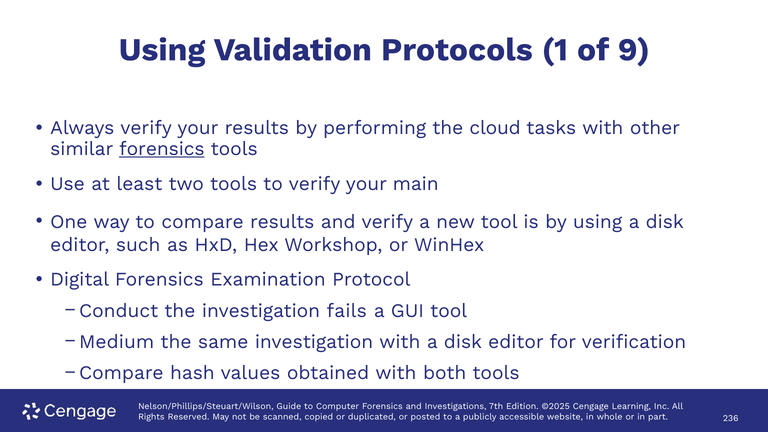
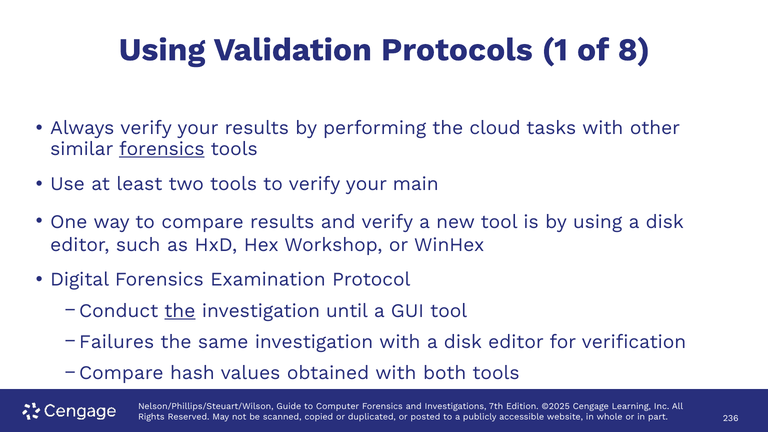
9: 9 -> 8 (634, 50)
the underline: none -> present (180, 311)
fails: fails -> until (347, 311)
Medium: Medium -> Failures (117, 342)
